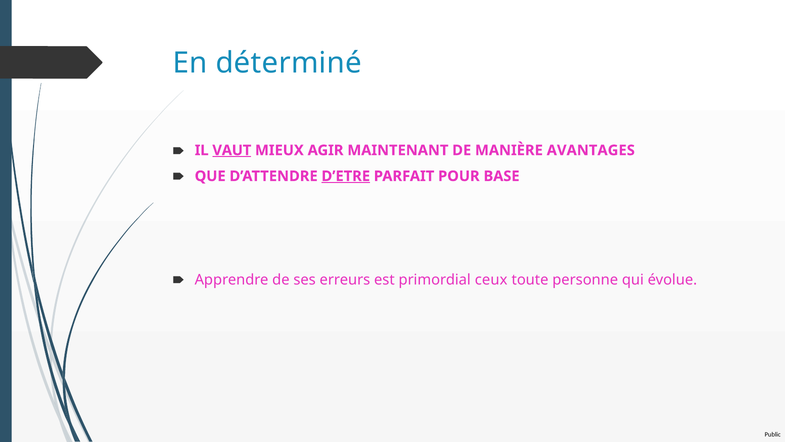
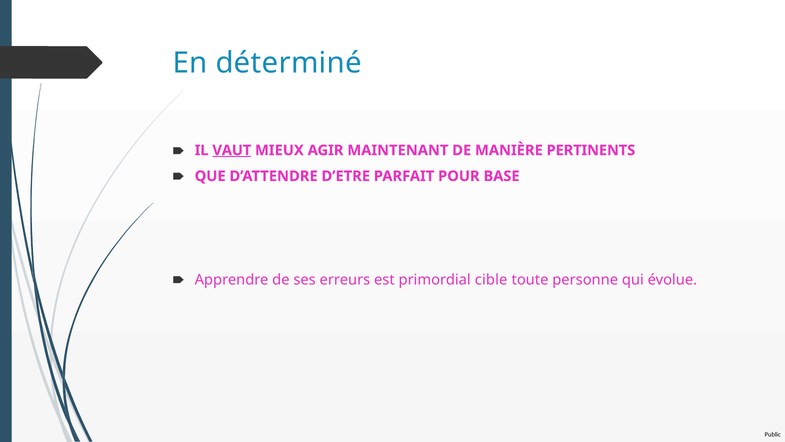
AVANTAGES: AVANTAGES -> PERTINENTS (591, 150)
D’ETRE underline: present -> none (346, 176)
ceux: ceux -> cible (491, 279)
